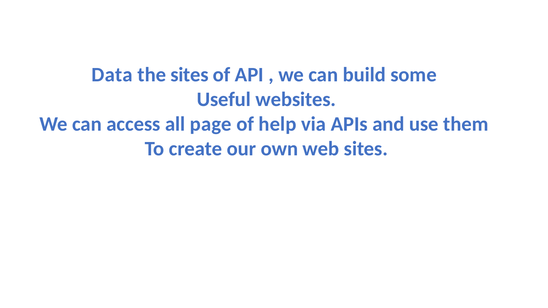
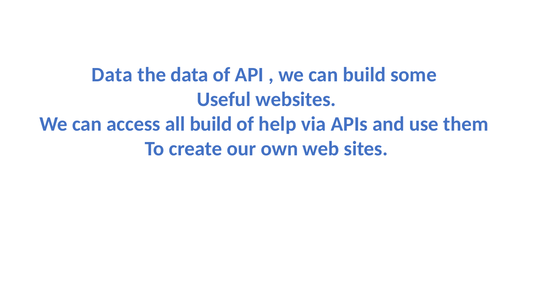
the sites: sites -> data (190, 75)
all page: page -> build (211, 124)
